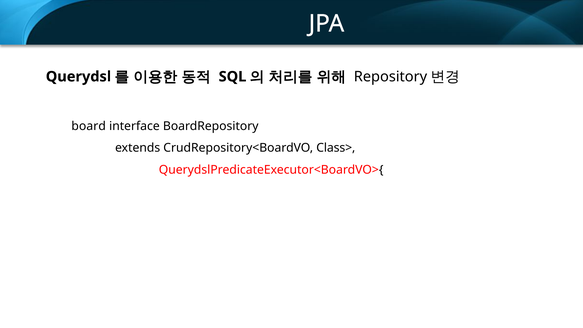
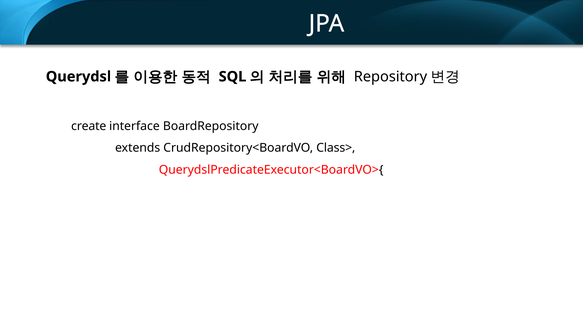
board: board -> create (89, 126)
